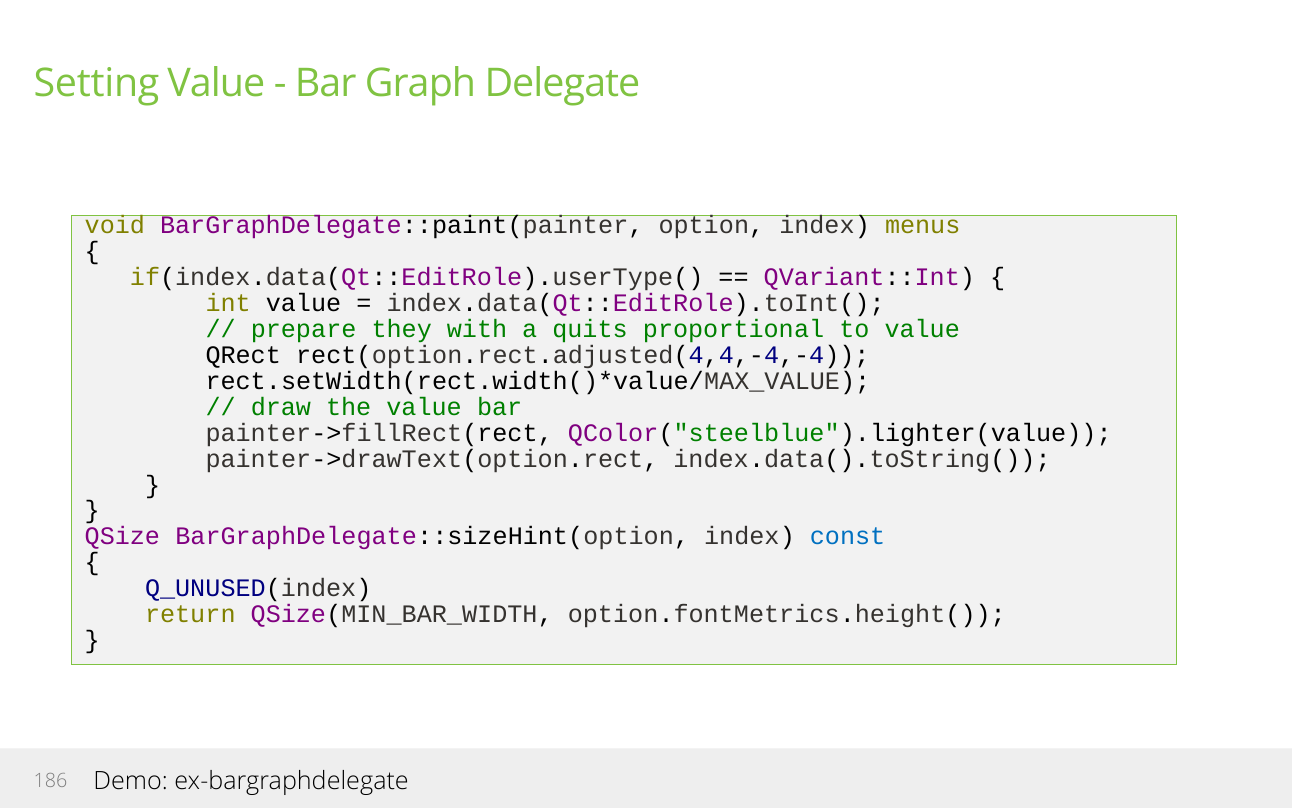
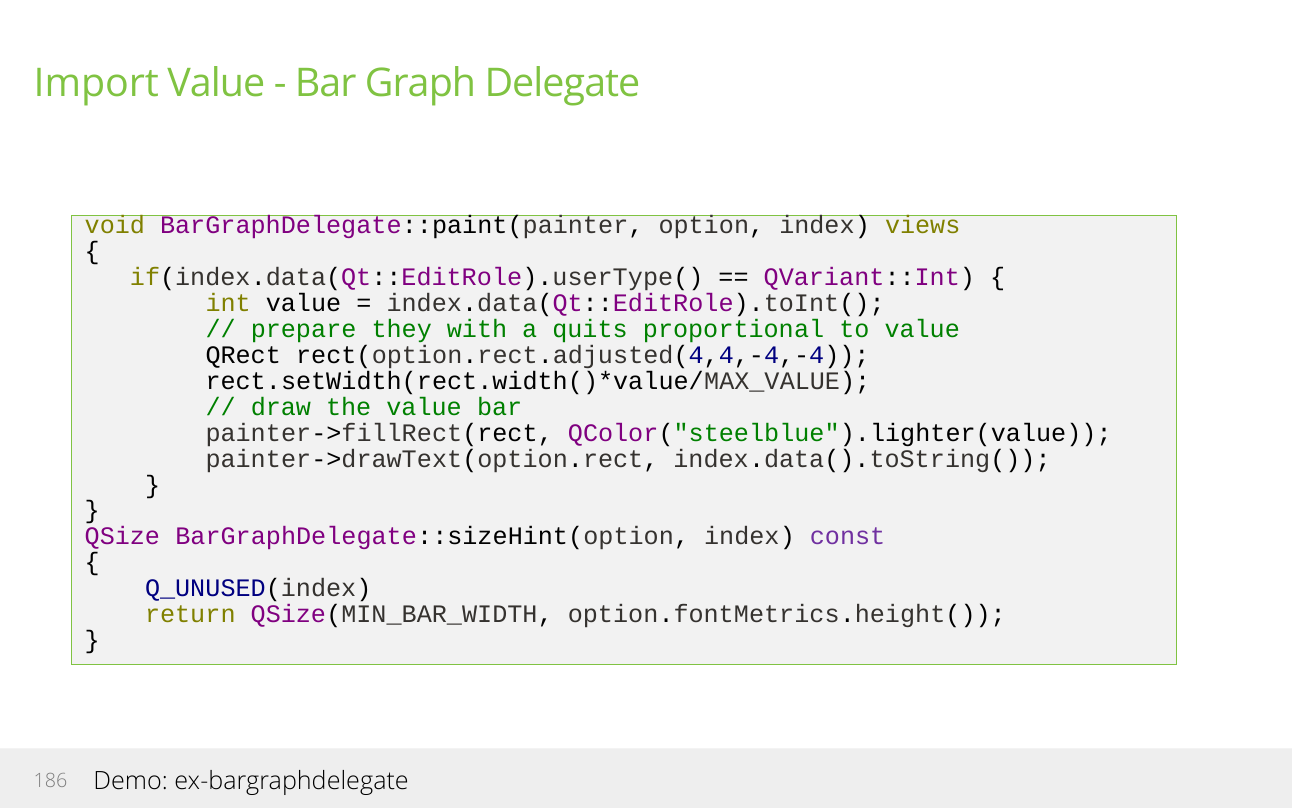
Setting: Setting -> Import (96, 84)
menus: menus -> views (923, 226)
const colour: blue -> purple (848, 536)
